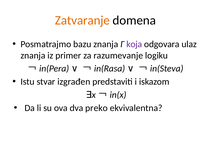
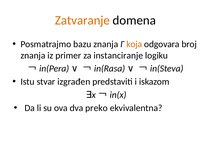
koja colour: purple -> orange (134, 44)
ulaz: ulaz -> broj (189, 44)
razumevanje: razumevanje -> instanciranje (118, 56)
